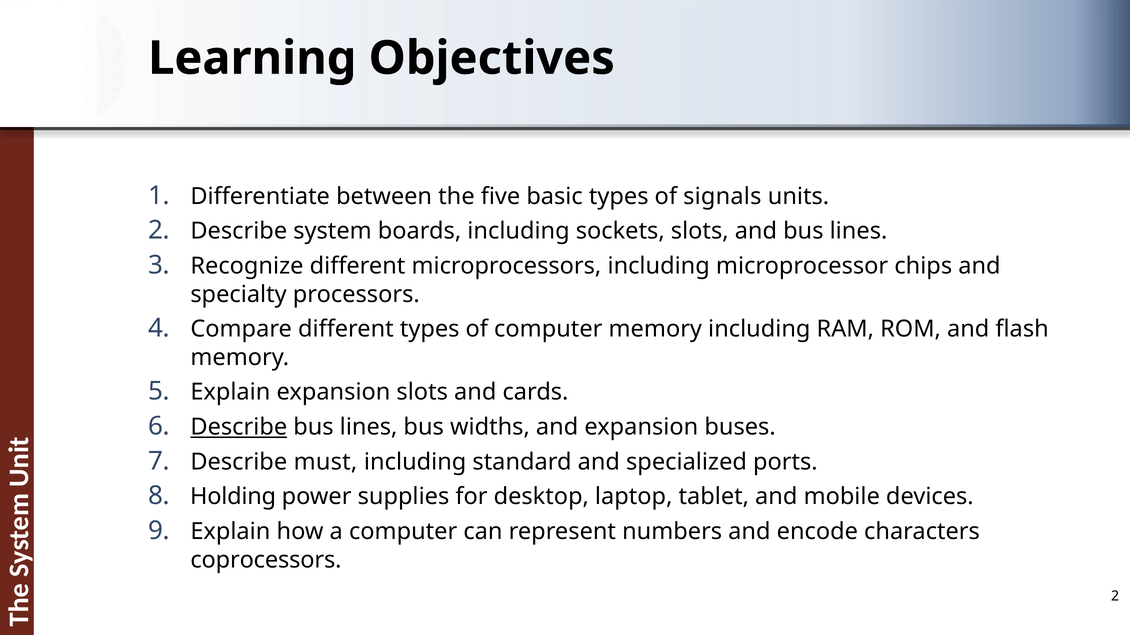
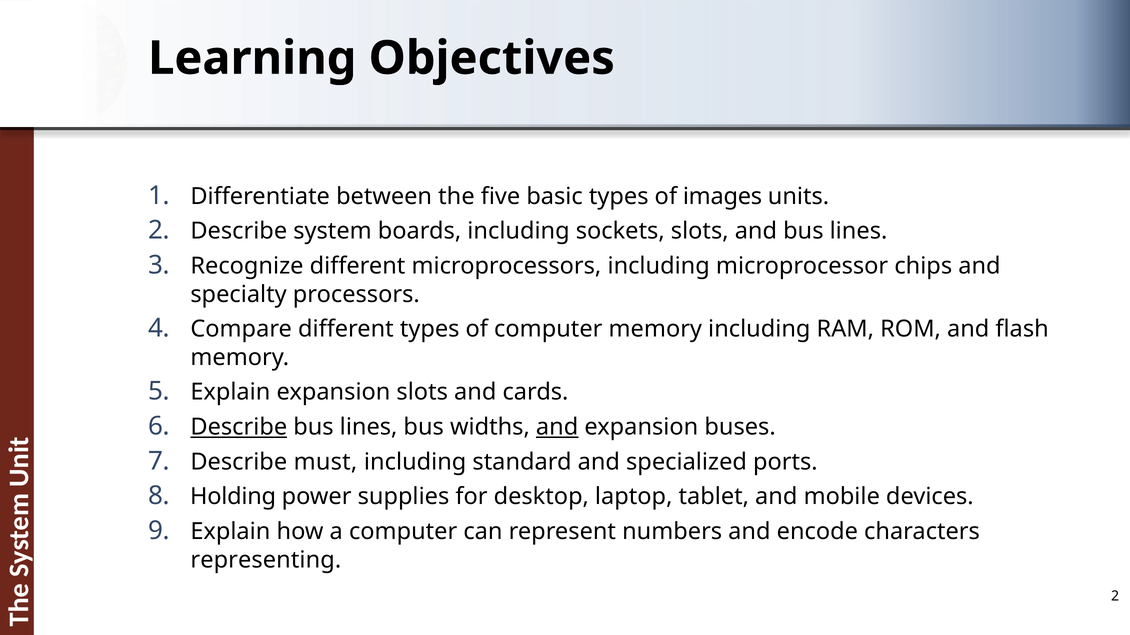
signals: signals -> images (723, 197)
and underline: none -> present (557, 427)
coprocessors: coprocessors -> representing (266, 560)
